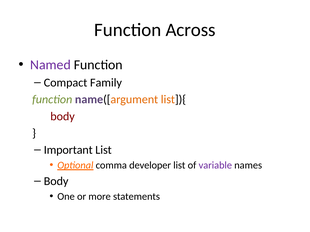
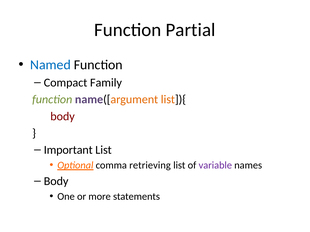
Across: Across -> Partial (191, 30)
Named colour: purple -> blue (51, 65)
developer: developer -> retrieving (150, 166)
